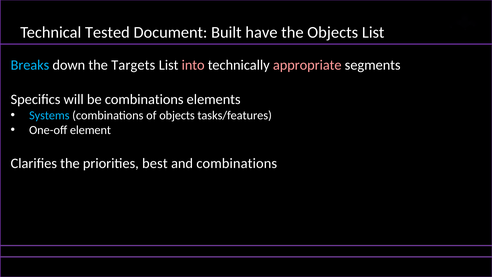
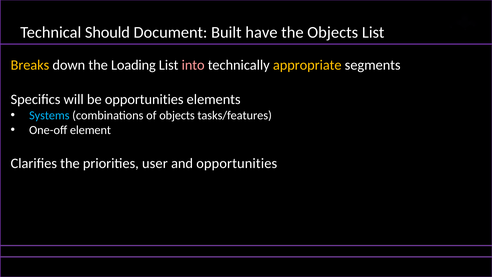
Tested: Tested -> Should (107, 32)
Breaks colour: light blue -> yellow (30, 65)
Targets: Targets -> Loading (133, 65)
appropriate colour: pink -> yellow (307, 65)
be combinations: combinations -> opportunities (144, 99)
best: best -> user (155, 163)
and combinations: combinations -> opportunities (237, 163)
